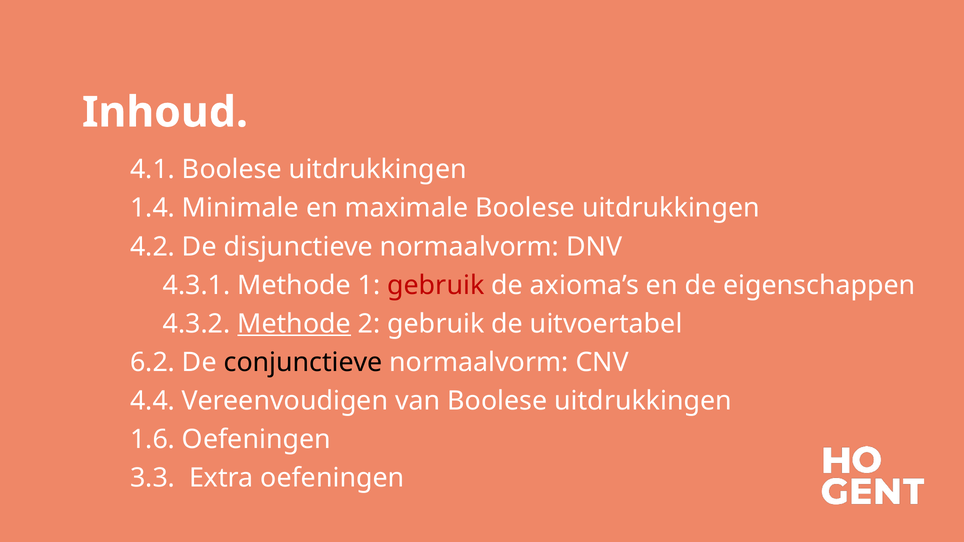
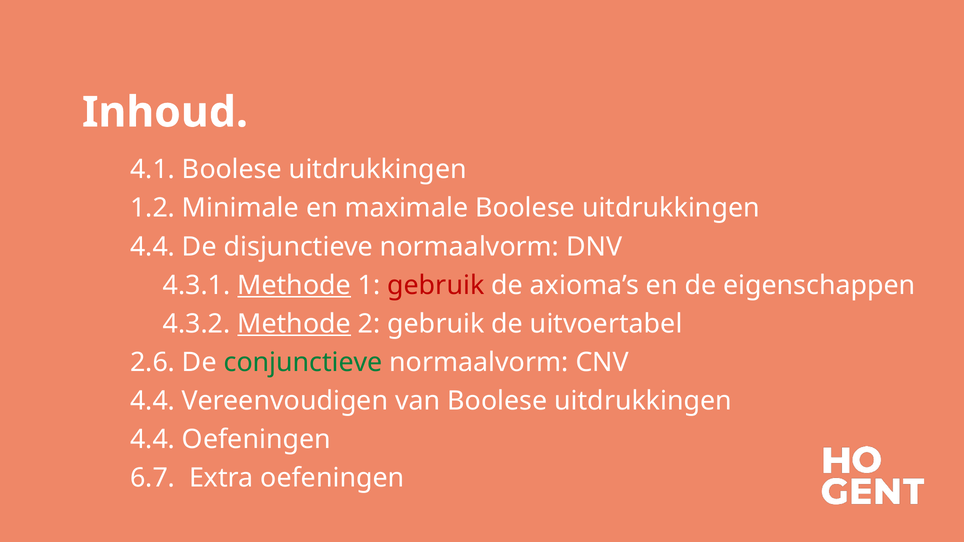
1.4: 1.4 -> 1.2 (153, 208)
4.2: 4.2 -> 4.4 (153, 247)
Methode underline: none -> present (294, 285)
6.2: 6.2 -> 2.6 (153, 362)
conjunctieve colour: black -> green (303, 362)
1.6: 1.6 -> 4.4 (153, 440)
3.3: 3.3 -> 6.7 (153, 478)
